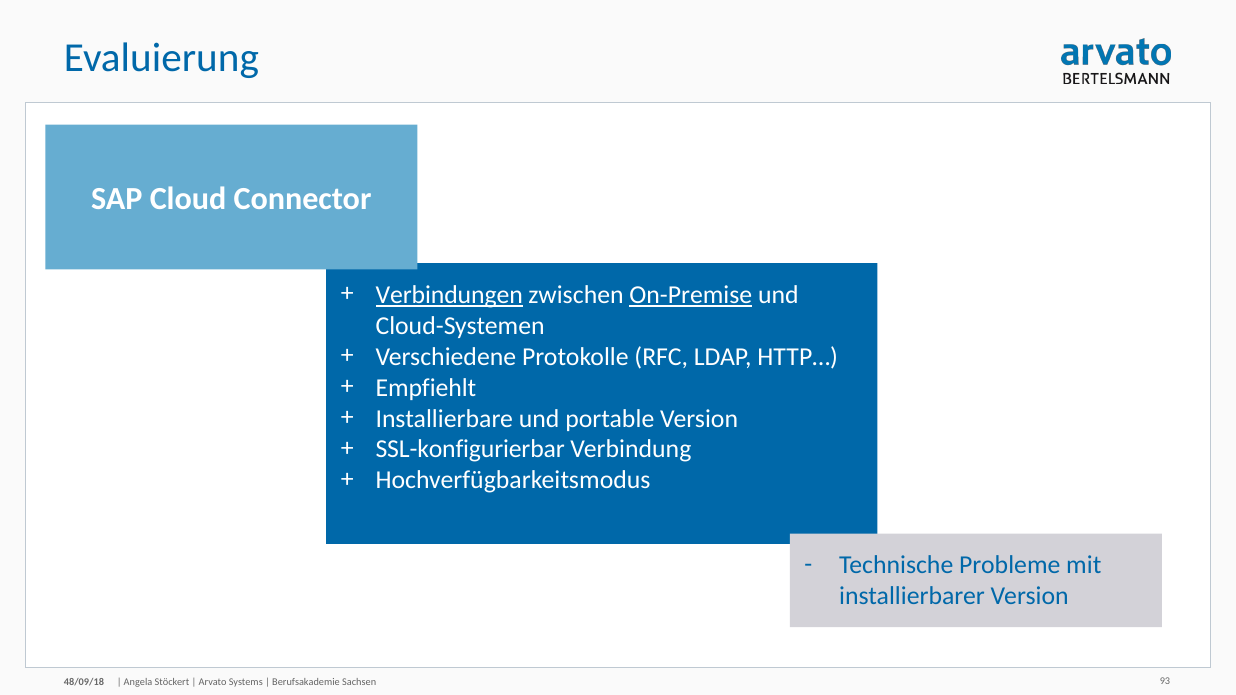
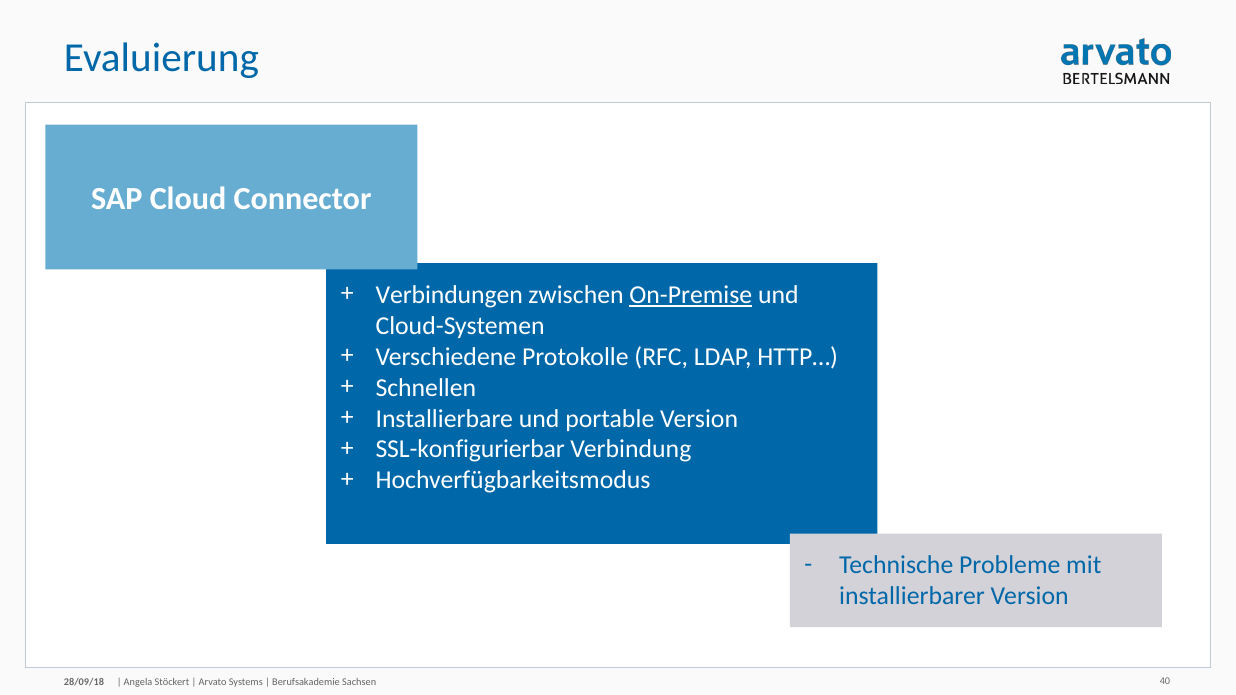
Verbindungen underline: present -> none (449, 295)
Empfiehlt: Empfiehlt -> Schnellen (426, 388)
48/09/18: 48/09/18 -> 28/09/18 (84, 682)
93: 93 -> 40 (1165, 682)
